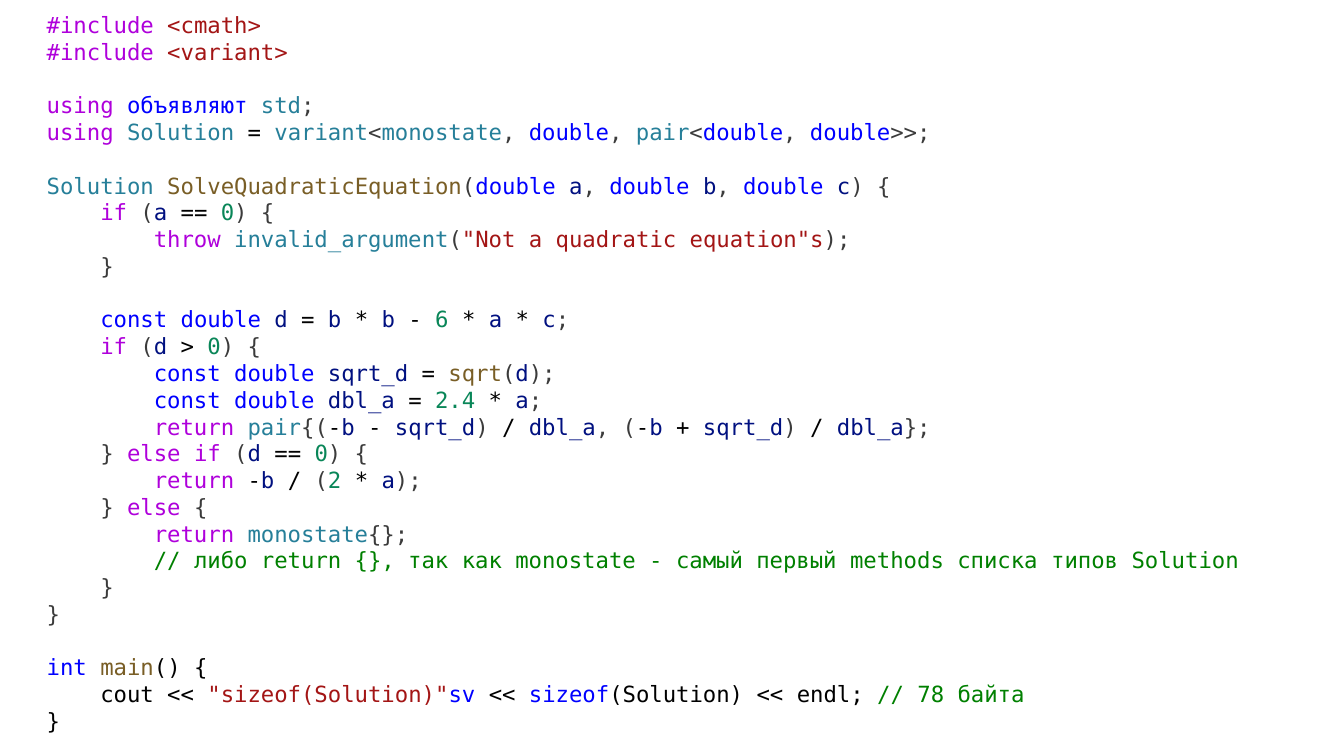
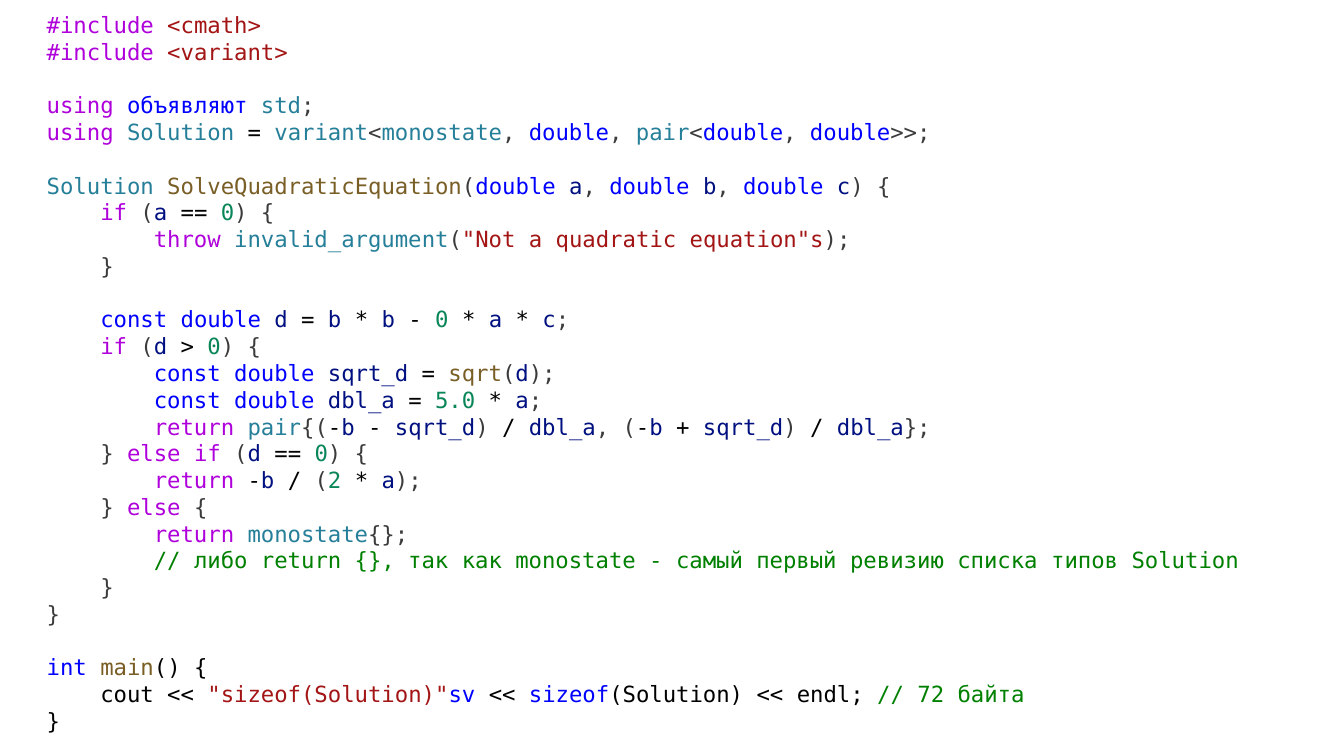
6: 6 -> 0 (442, 321)
2.4: 2.4 -> 5.0 (455, 401)
methods: methods -> ревизию (897, 562)
78: 78 -> 72 (931, 695)
